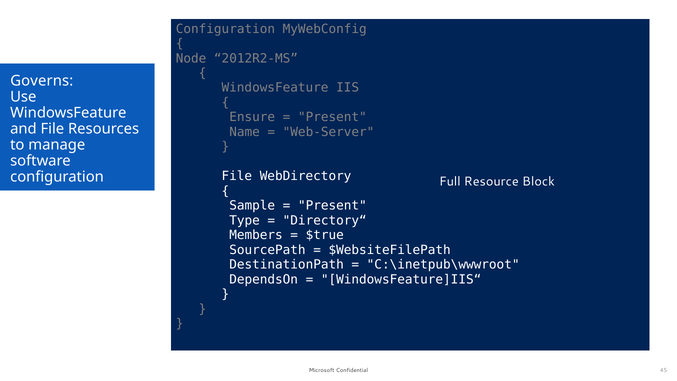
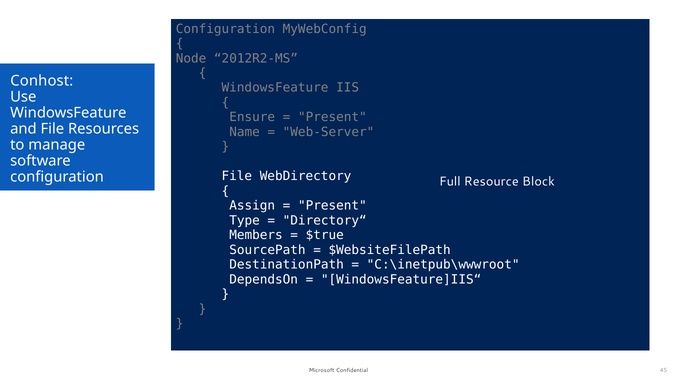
Governs: Governs -> Conhost (42, 81)
Sample: Sample -> Assign (252, 206)
